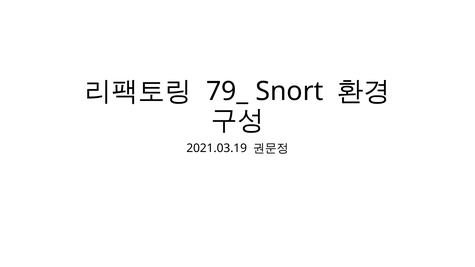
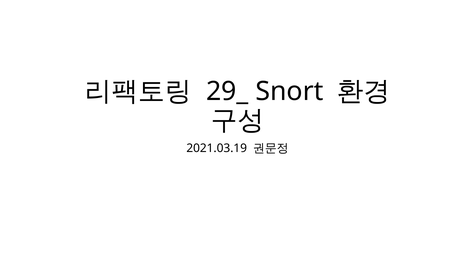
79_: 79_ -> 29_ (227, 92)
